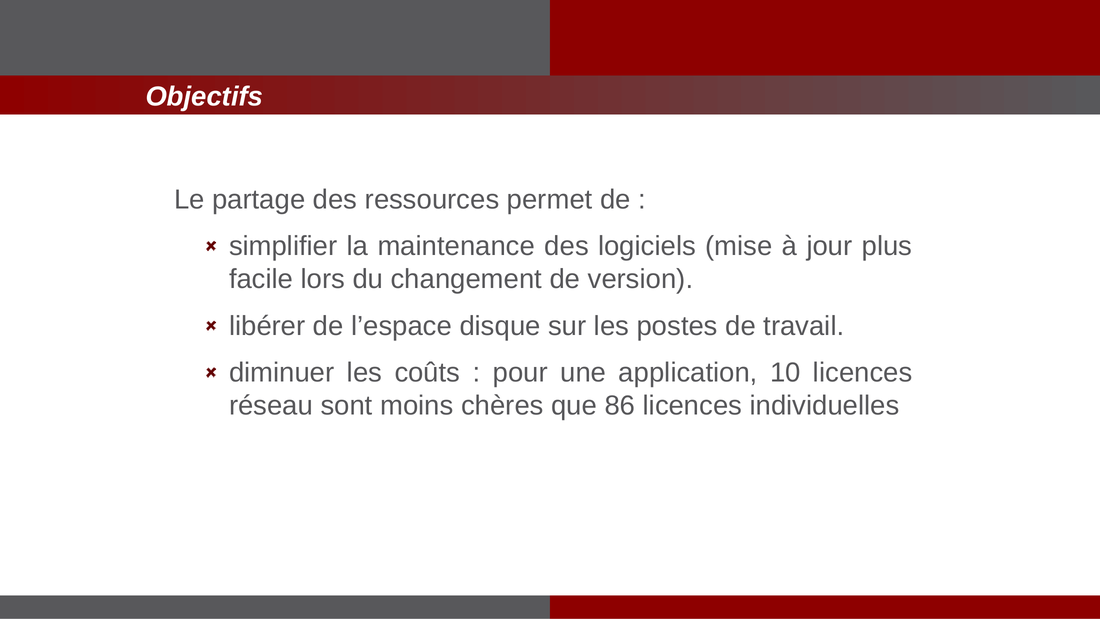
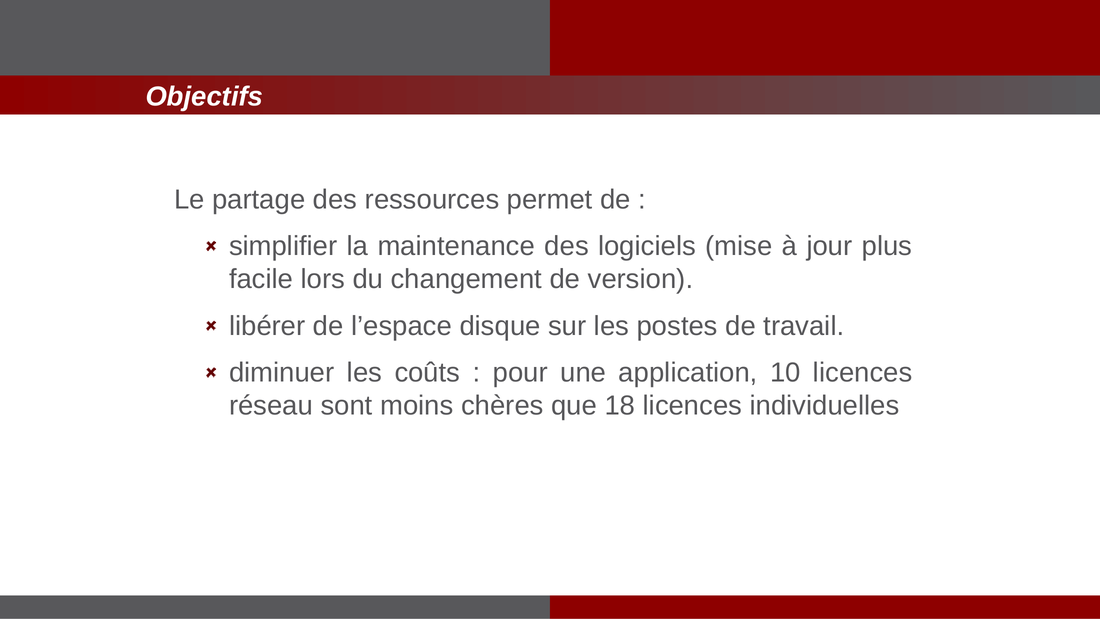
86: 86 -> 18 (620, 406)
